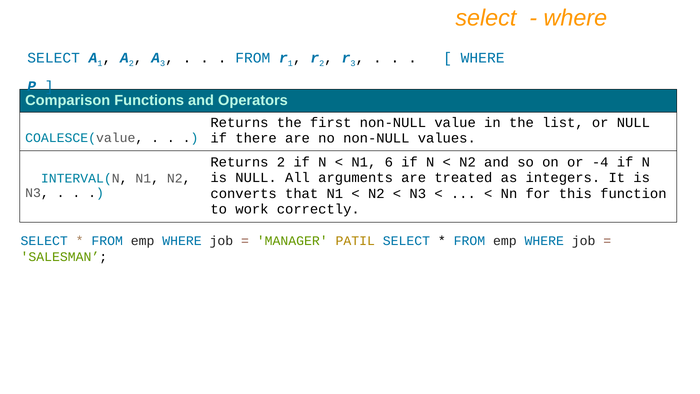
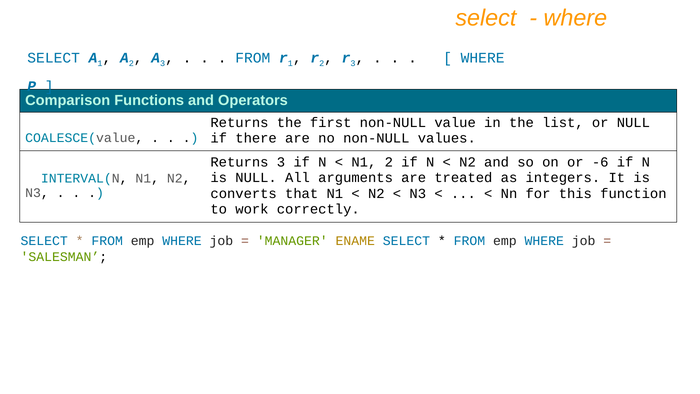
Returns 2: 2 -> 3 (281, 162)
N1 6: 6 -> 2 (389, 162)
-4: -4 -> -6 (600, 162)
PATIL: PATIL -> ENAME (355, 241)
